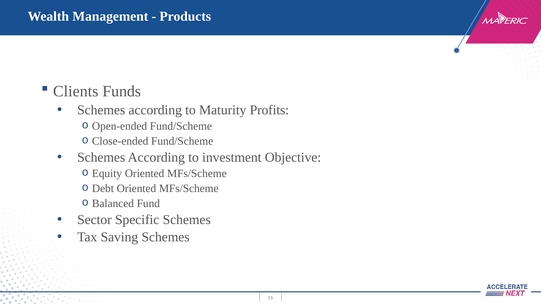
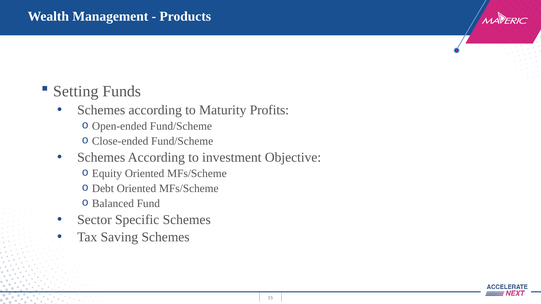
Clients: Clients -> Setting (76, 91)
